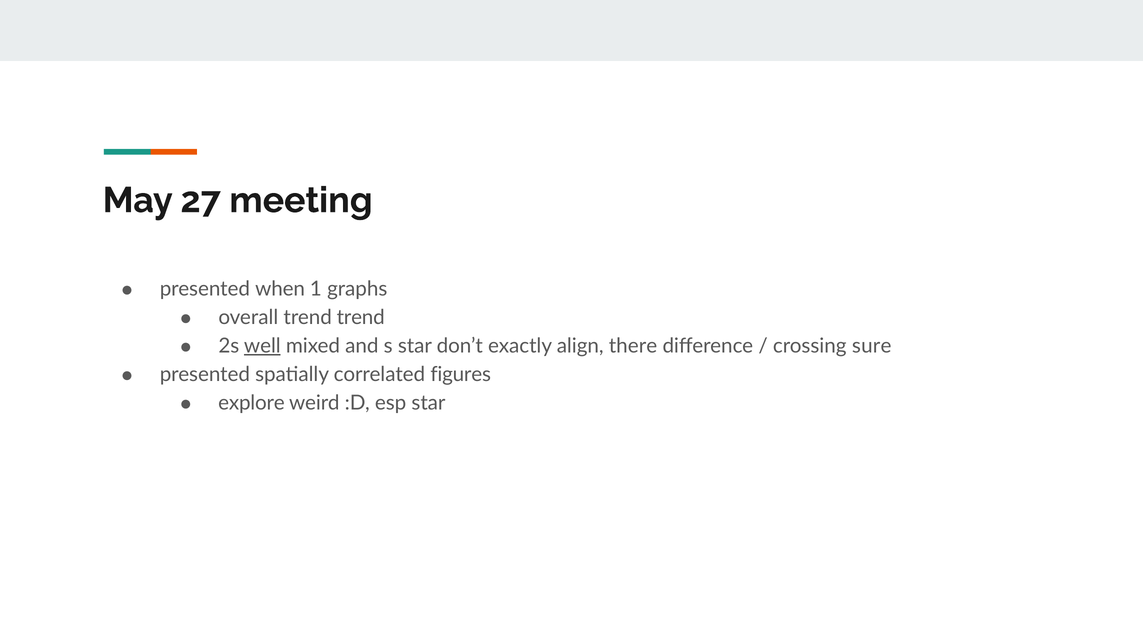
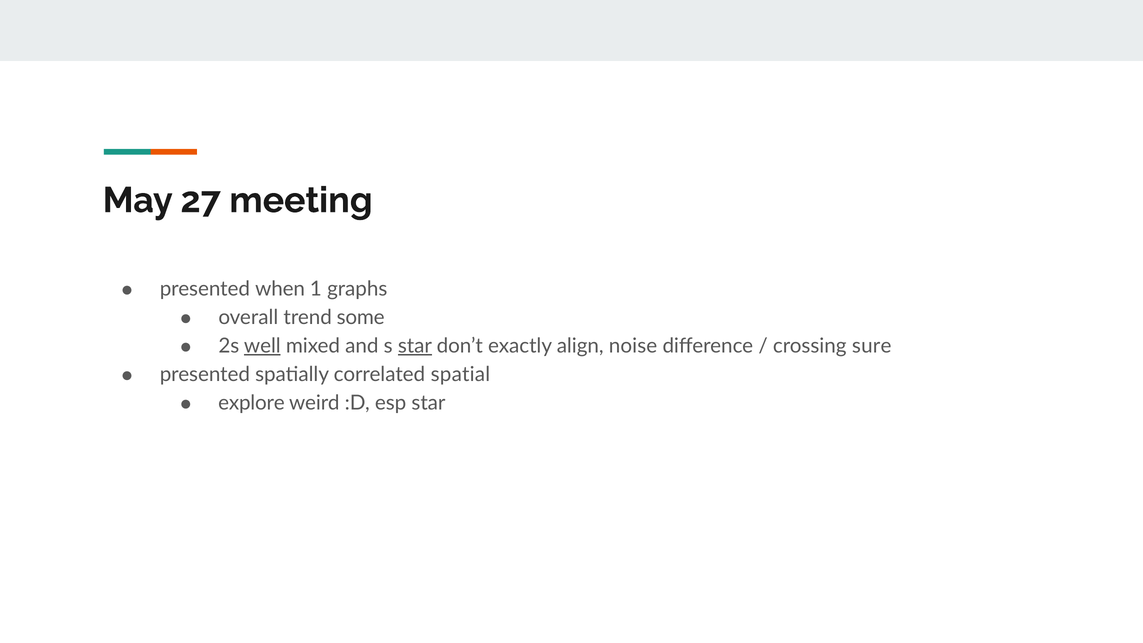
trend trend: trend -> some (361, 317)
star underline: none -> present (415, 346)
there: there -> noise (633, 346)
figures: figures -> spatial (460, 374)
